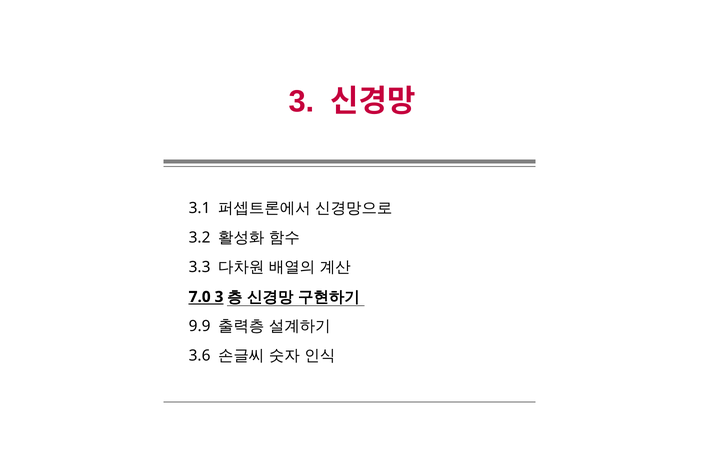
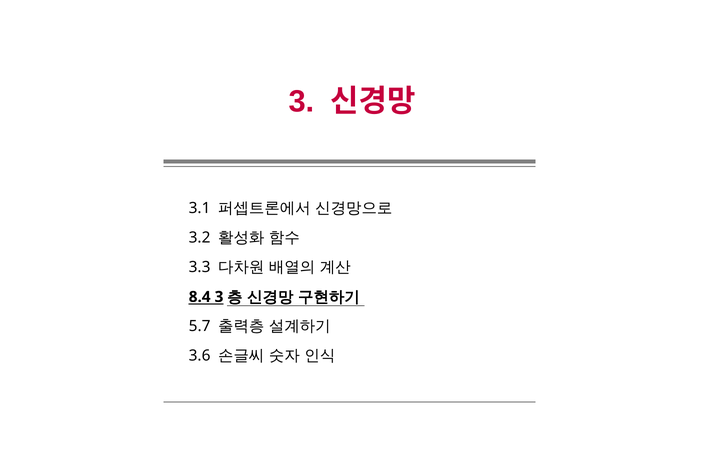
7.0: 7.0 -> 8.4 (200, 297)
9.9: 9.9 -> 5.7 (200, 326)
